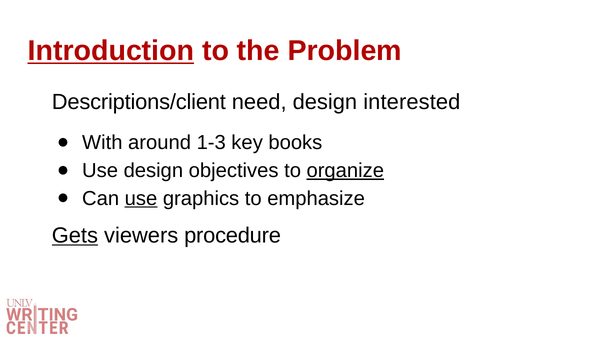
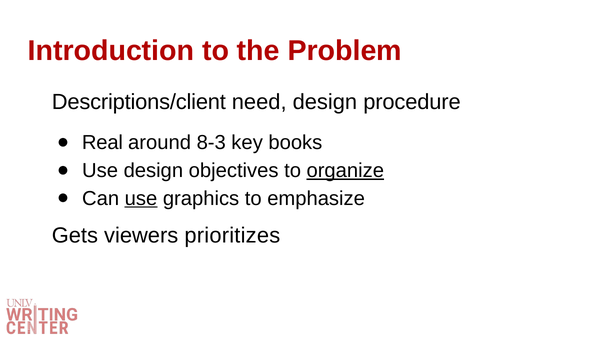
Introduction underline: present -> none (111, 51)
interested: interested -> procedure (412, 102)
With: With -> Real (102, 143)
1-3: 1-3 -> 8-3 (211, 143)
Gets underline: present -> none (75, 235)
procedure: procedure -> prioritizes (232, 235)
